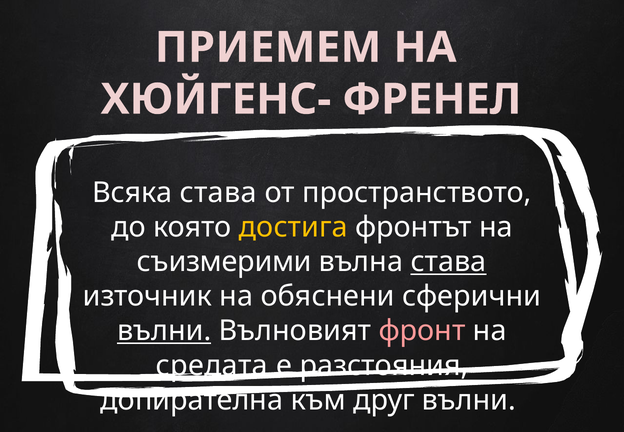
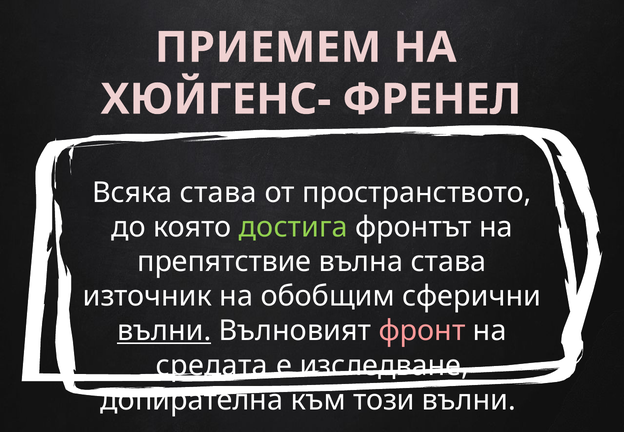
достига colour: yellow -> light green (293, 227)
съизмерими: съизмерими -> препятствие (224, 262)
става underline: present -> none (448, 262)
обяснени: обяснени -> обобщим (328, 296)
разстояния: разстояния -> изследване (384, 366)
друг: друг -> този (384, 400)
